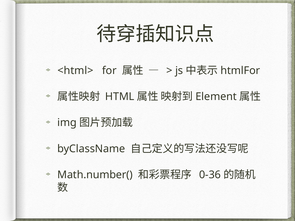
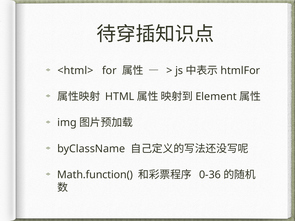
Math.number(: Math.number( -> Math.function( (95, 175)
